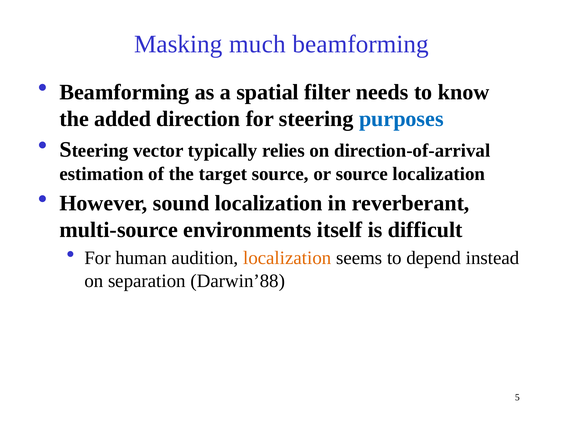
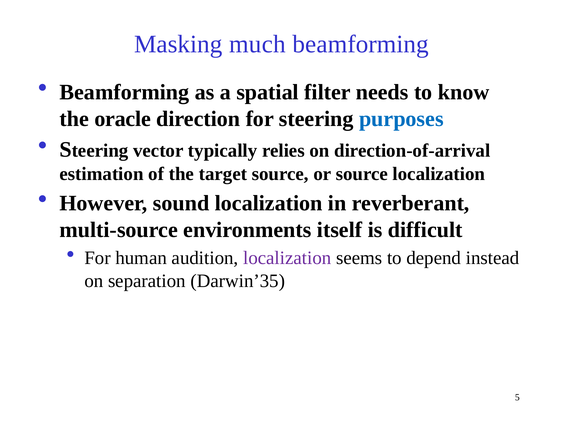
added: added -> oracle (123, 119)
localization colour: orange -> purple (287, 258)
Darwin’88: Darwin’88 -> Darwin’35 (238, 281)
